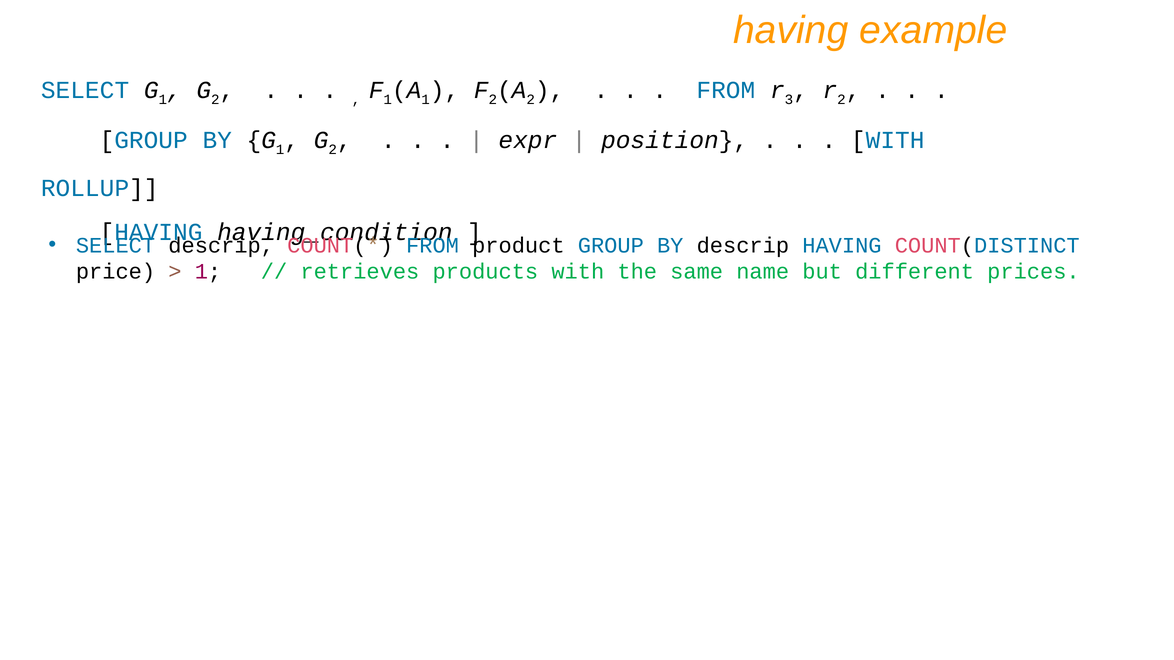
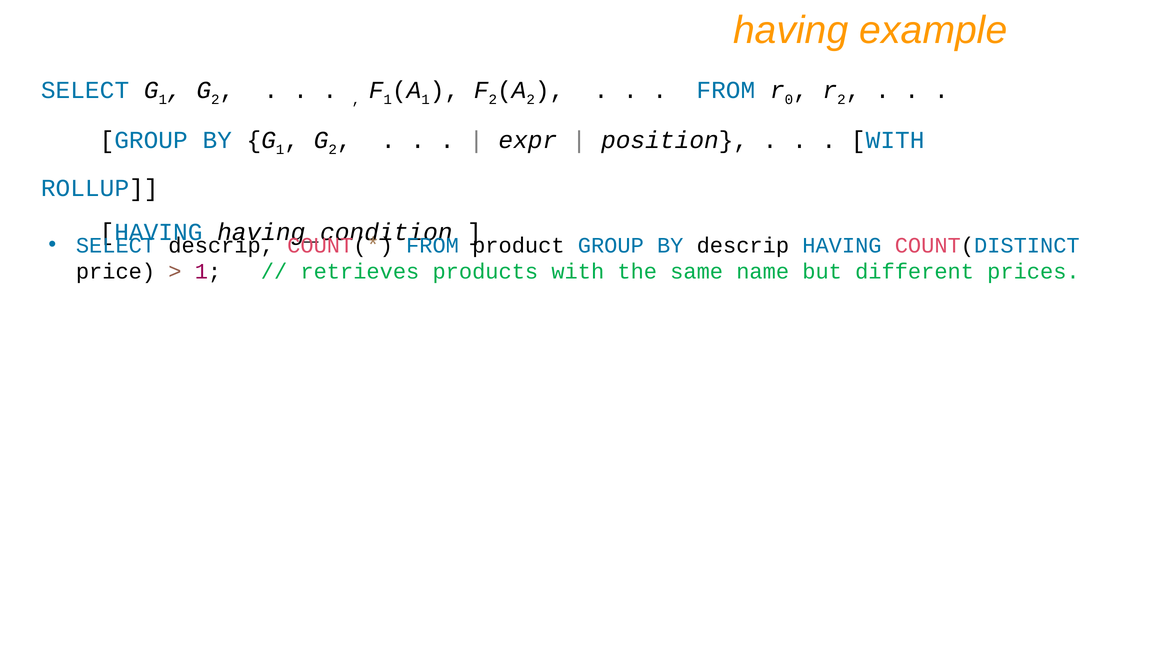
3: 3 -> 0 (789, 100)
